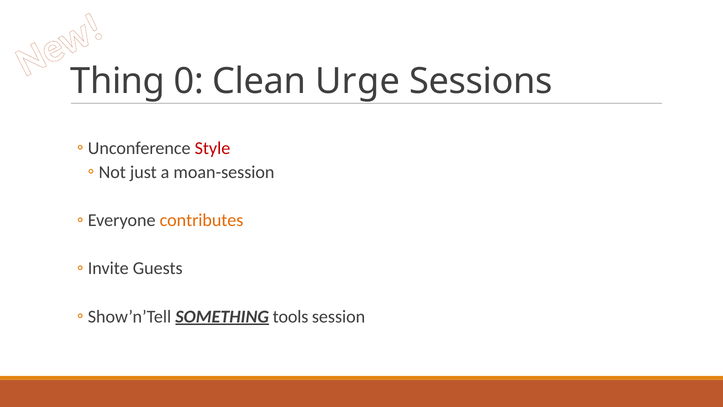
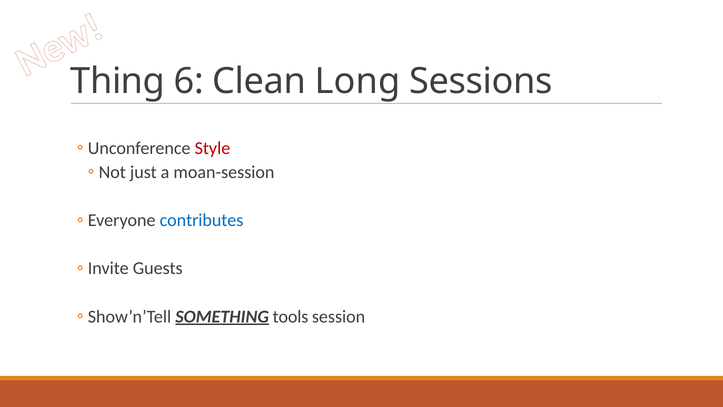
0: 0 -> 6 (189, 81)
Urge: Urge -> Long (358, 81)
contributes colour: orange -> blue (201, 220)
